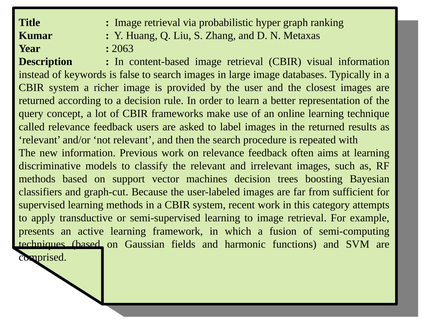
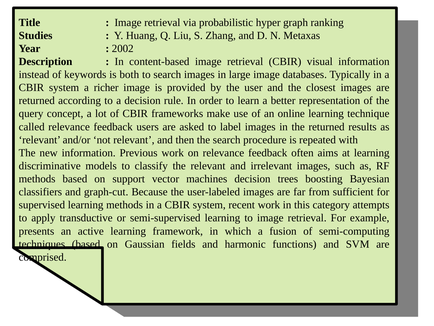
Kumar: Kumar -> Studies (36, 35)
2063: 2063 -> 2002 (123, 48)
false: false -> both (129, 74)
